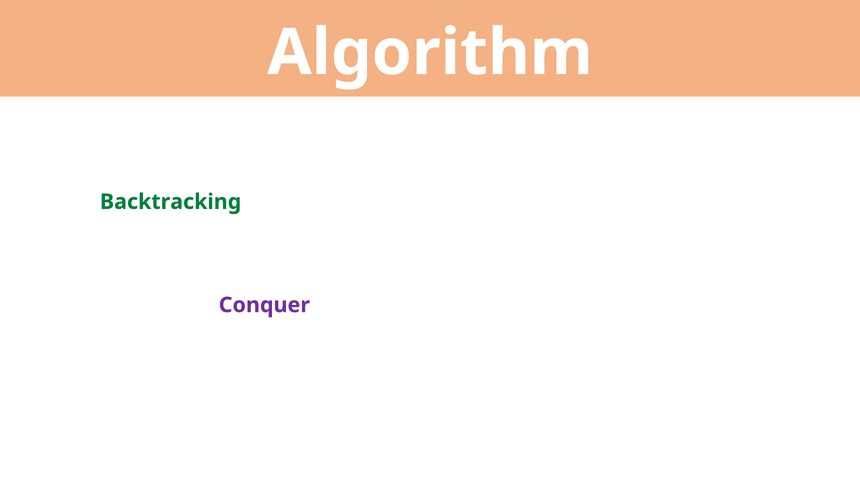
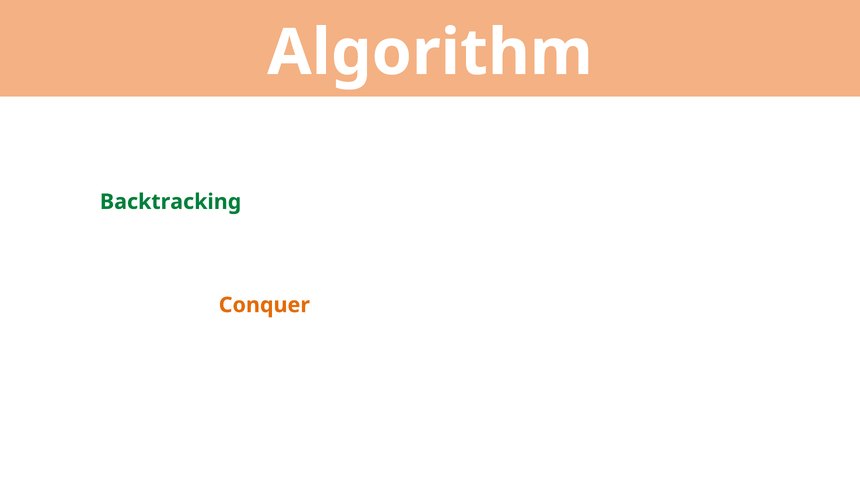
Conquer colour: purple -> orange (264, 305)
